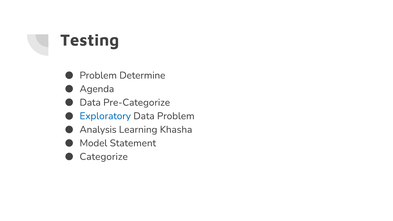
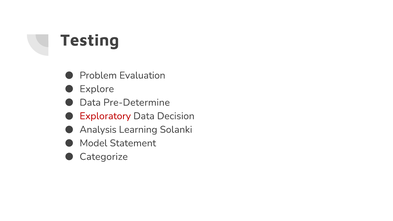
Determine: Determine -> Evaluation (142, 75)
Agenda: Agenda -> Explore (97, 89)
Pre-Categorize: Pre-Categorize -> Pre-Determine (137, 102)
Exploratory colour: blue -> red (105, 116)
Data Problem: Problem -> Decision (176, 116)
Khasha: Khasha -> Solanki (176, 130)
